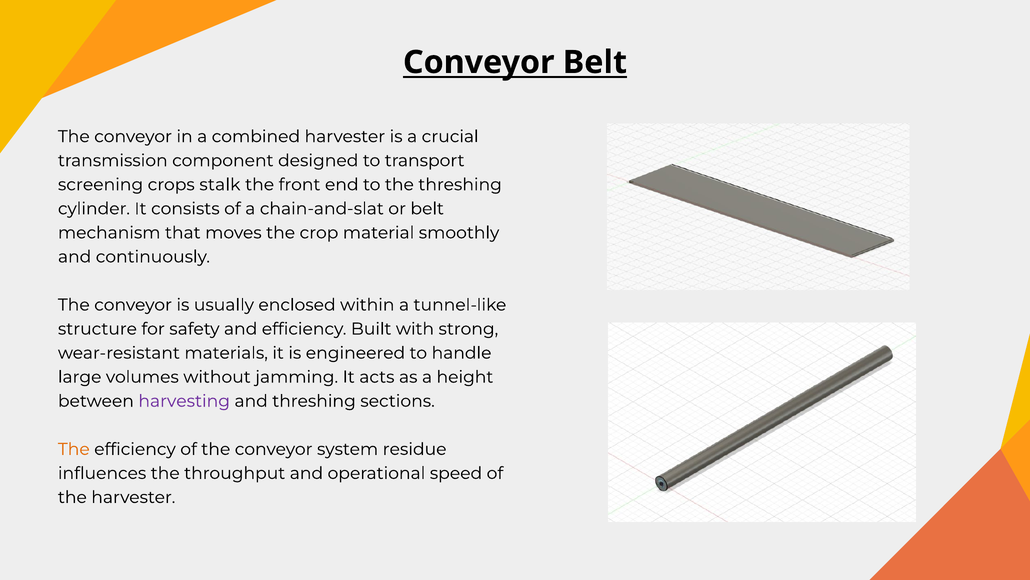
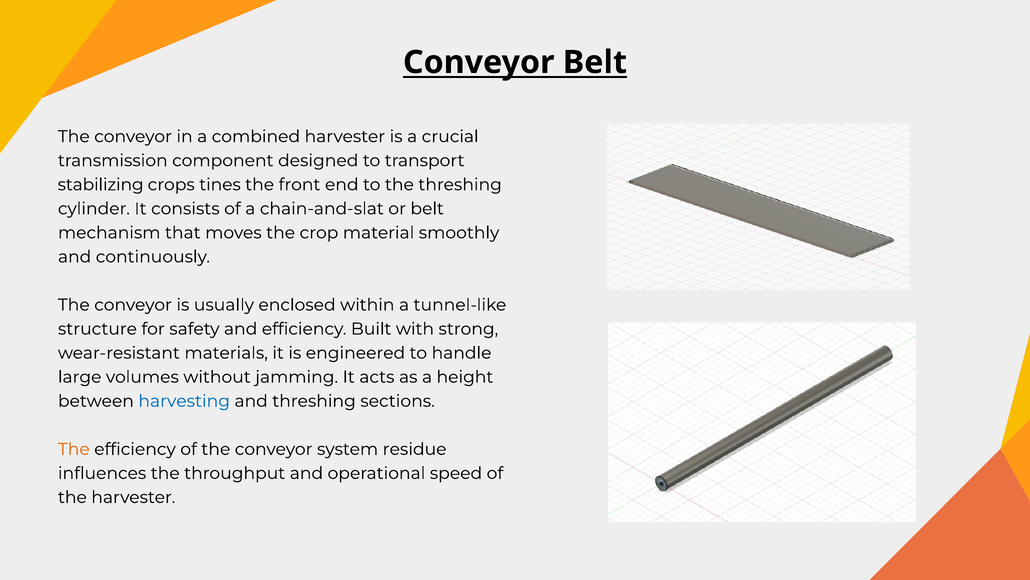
screening: screening -> stabilizing (101, 184)
stalk: stalk -> tines (220, 184)
harvesting colour: purple -> blue (184, 401)
